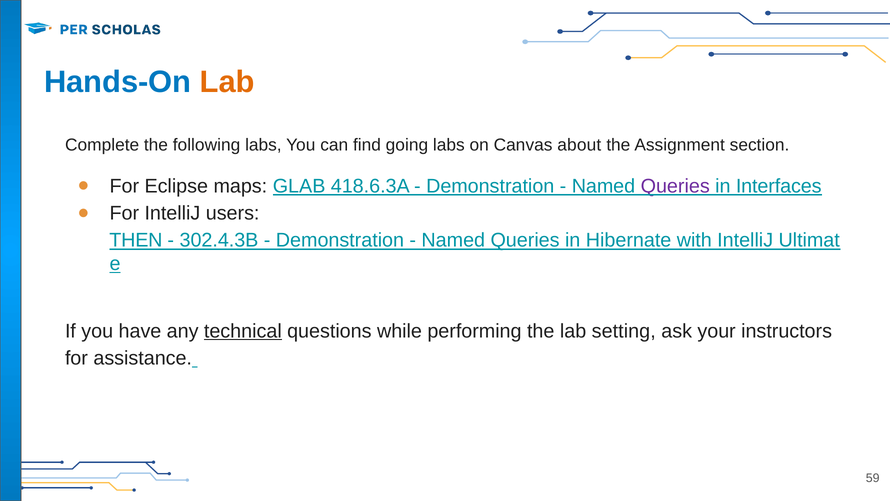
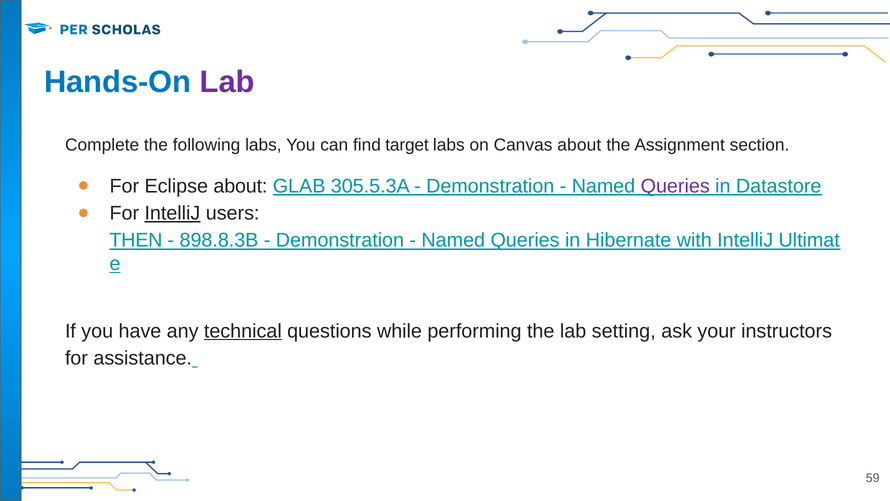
Lab colour: orange -> purple (227, 82)
going: going -> target (407, 145)
Eclipse maps: maps -> about (240, 186)
418.6.3A: 418.6.3A -> 305.5.3A (370, 186)
Interfaces: Interfaces -> Datastore (779, 186)
IntelliJ underline: none -> present (172, 213)
302.4.3B: 302.4.3B -> 898.8.3B (219, 240)
